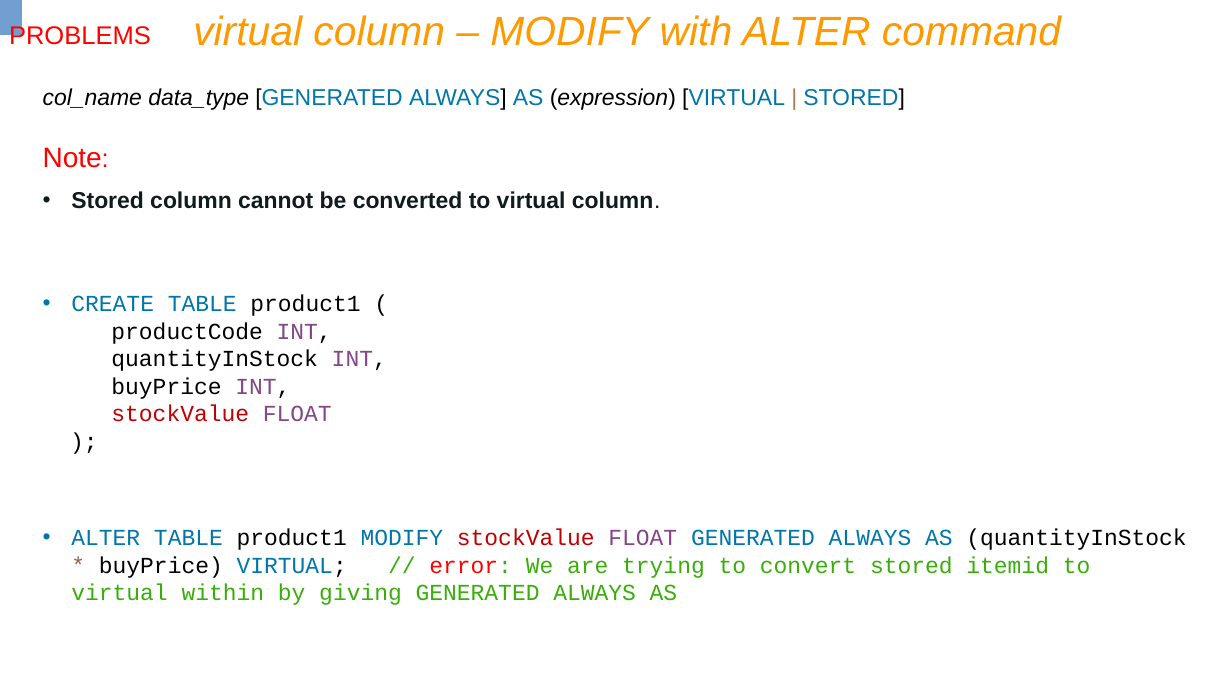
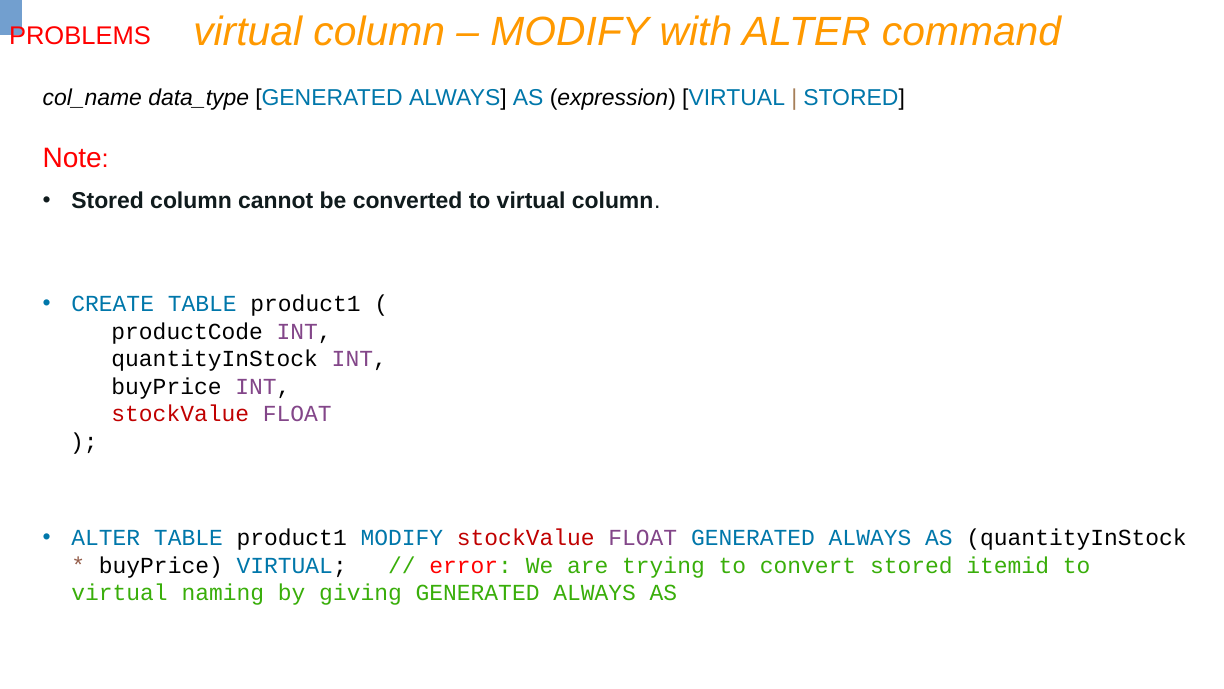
within: within -> naming (223, 593)
